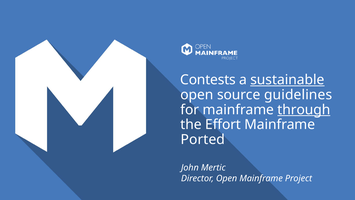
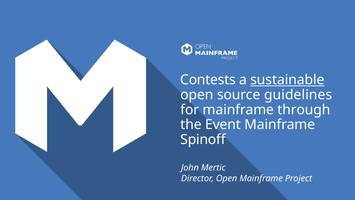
through underline: present -> none (304, 110)
Effort: Effort -> Event (223, 124)
Ported: Ported -> Spinoff (203, 139)
